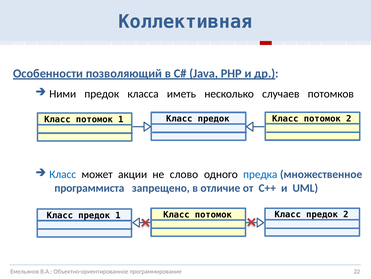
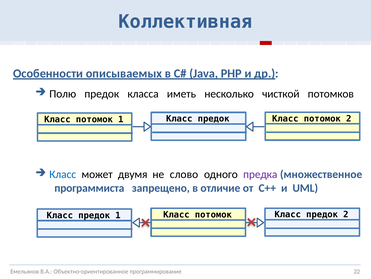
позволяющий: позволяющий -> описываемых (124, 73)
Ними: Ними -> Полю (63, 94)
случаев: случаев -> чисткой (281, 94)
акции: акции -> двумя (133, 174)
предка colour: blue -> purple (260, 174)
